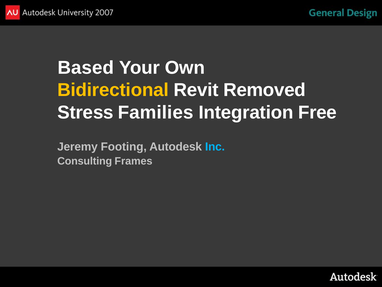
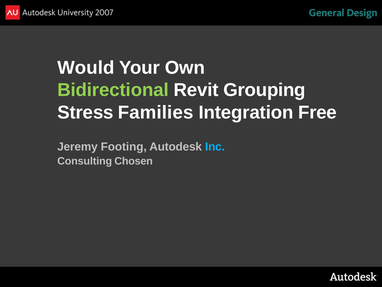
Based: Based -> Would (86, 68)
Bidirectional colour: yellow -> light green (113, 90)
Removed: Removed -> Grouping (265, 90)
Frames: Frames -> Chosen (134, 161)
